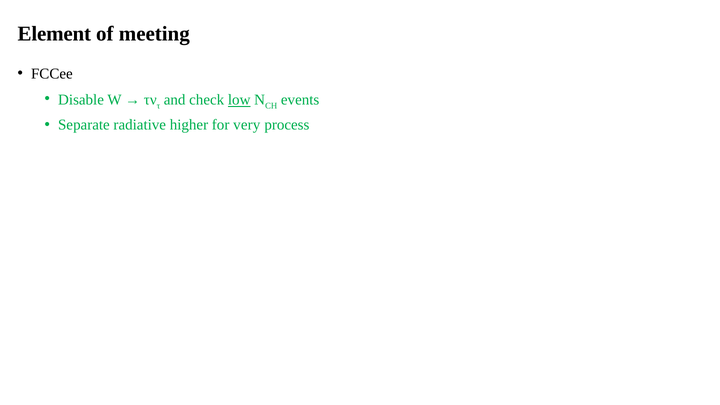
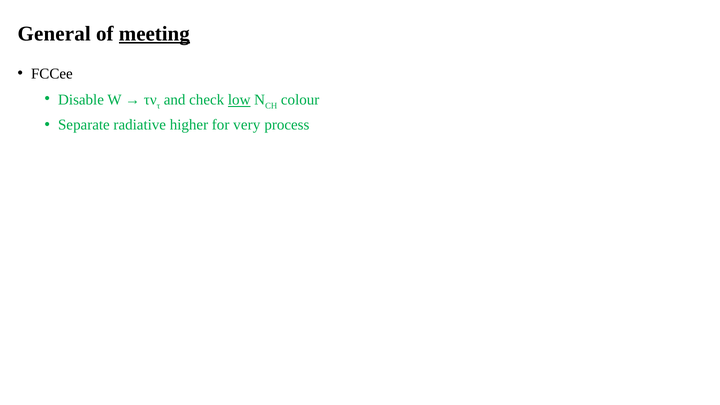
Element: Element -> General (54, 34)
meeting underline: none -> present (154, 34)
events: events -> colour (300, 100)
